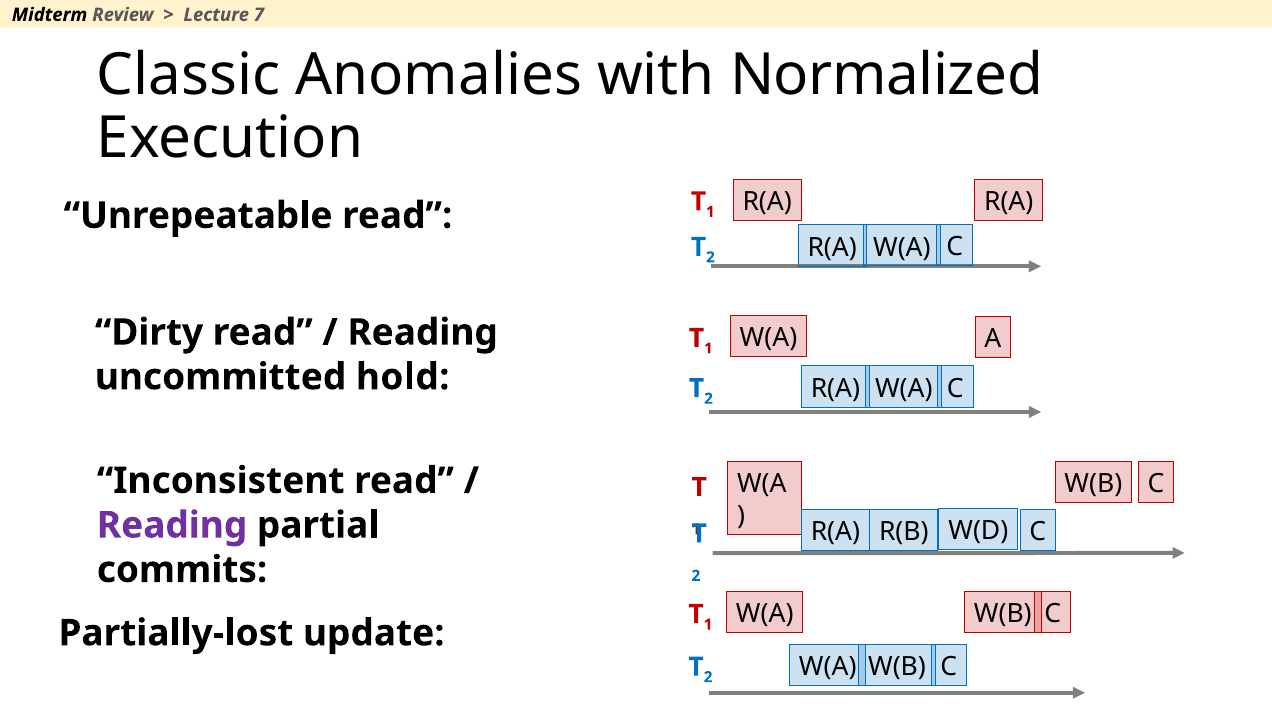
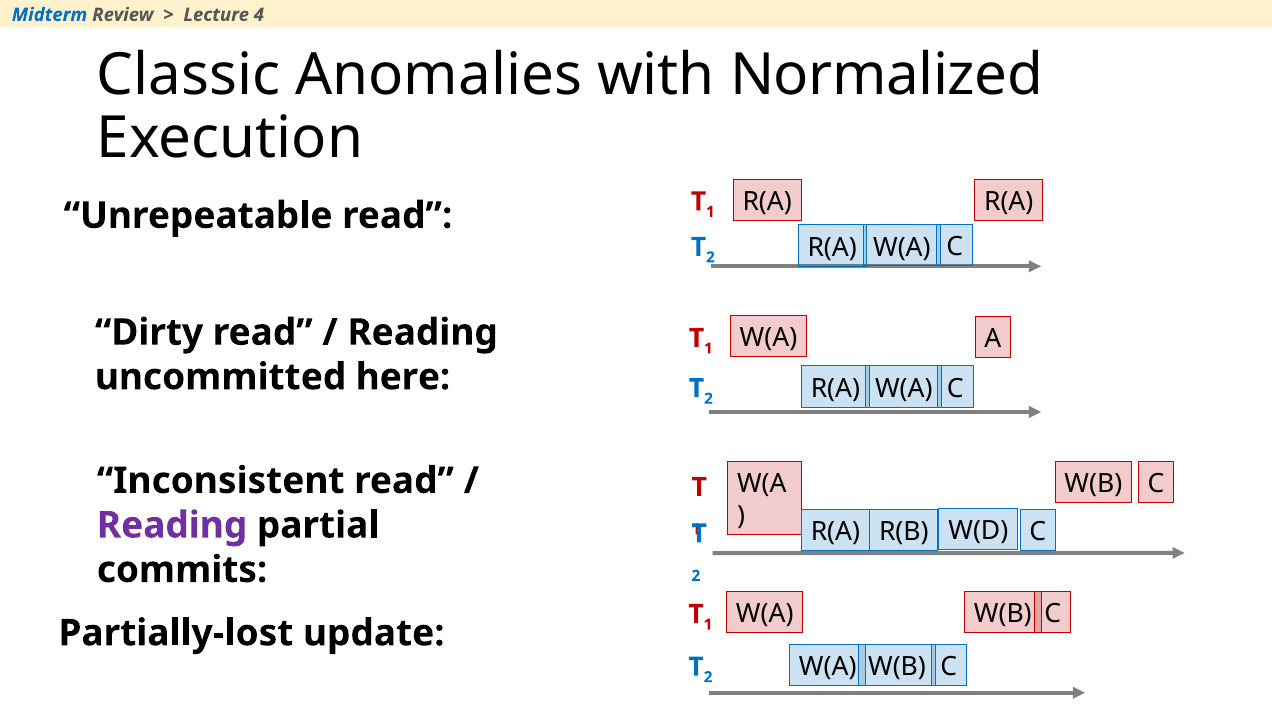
Midterm colour: black -> blue (50, 15)
7: 7 -> 4 (259, 15)
hold: hold -> here (403, 377)
